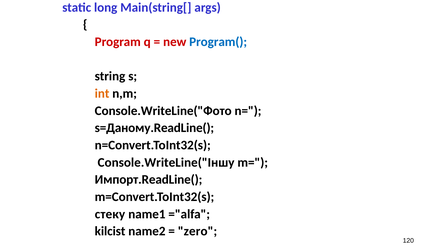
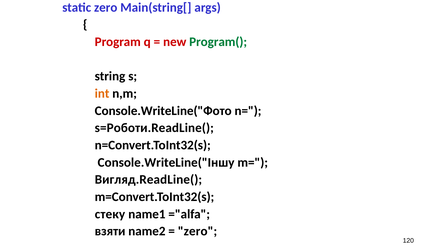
static long: long -> zero (106, 7)
Program( colour: blue -> green (218, 42)
s=Даному.ReadLine(: s=Даному.ReadLine( -> s=Роботи.ReadLine( (154, 128)
Импорт.ReadLine(: Импорт.ReadLine( -> Вигляд.ReadLine( (148, 180)
kilcist: kilcist -> взяти (110, 231)
